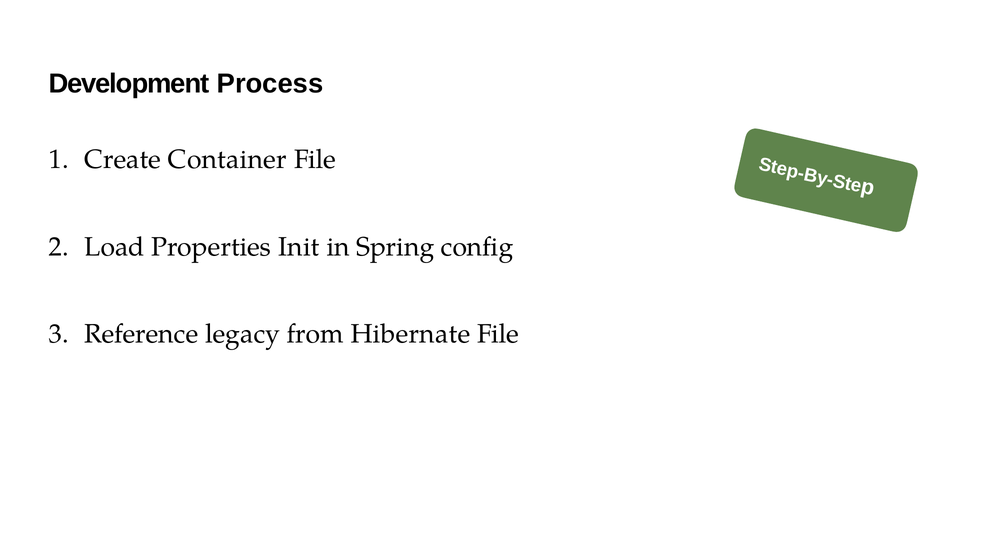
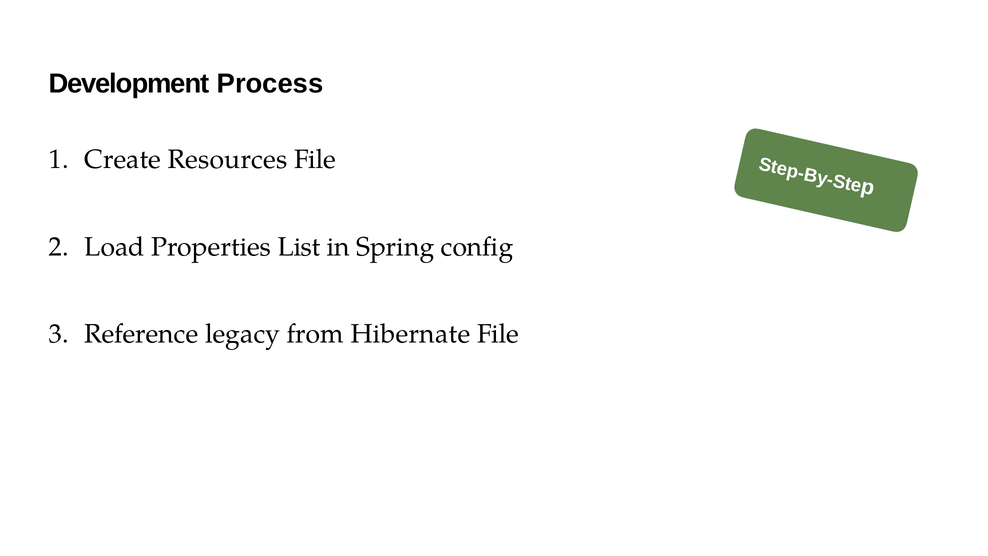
Container: Container -> Resources (227, 159)
Init: Init -> List (299, 247)
